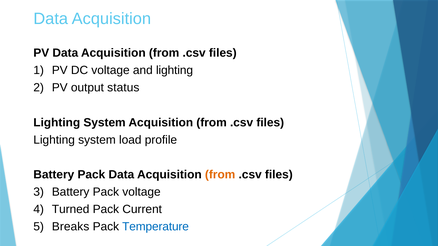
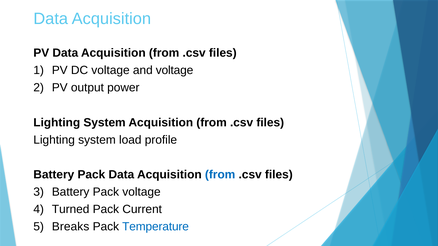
and lighting: lighting -> voltage (175, 70)
status: status -> power (123, 88)
from colour: orange -> blue (220, 175)
